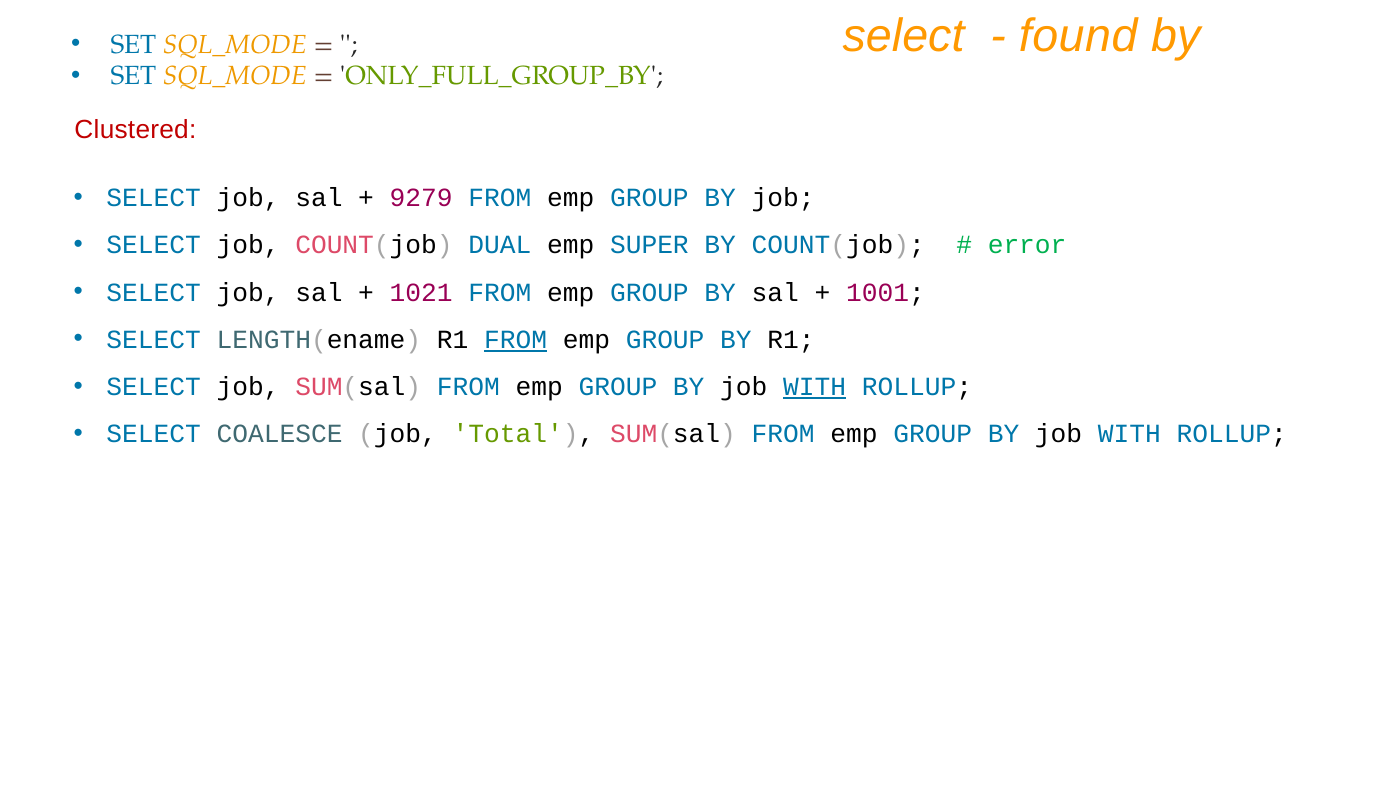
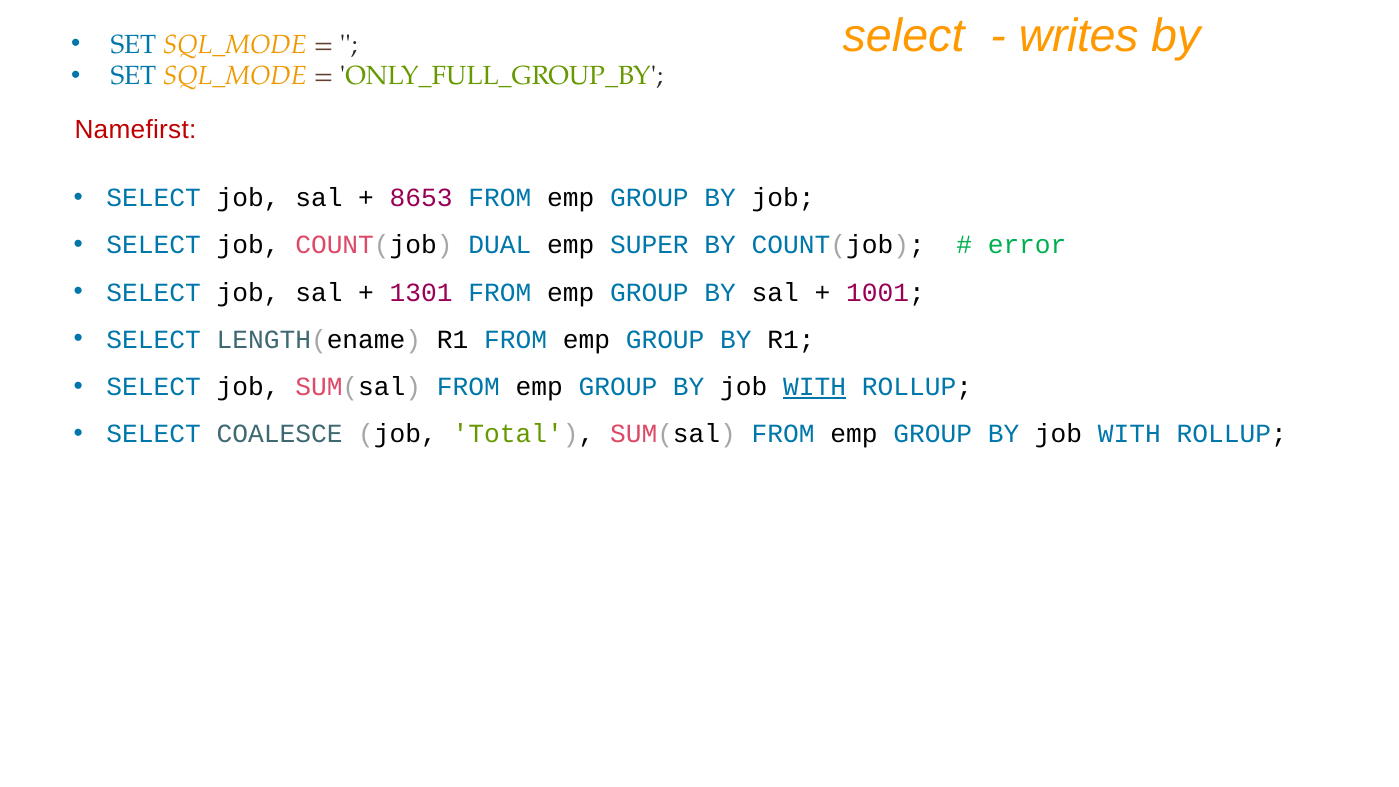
found: found -> writes (1079, 36)
Clustered: Clustered -> Namefirst (135, 130)
9279: 9279 -> 8653 (421, 198)
1021: 1021 -> 1301 (421, 292)
FROM underline: present -> none (516, 340)
